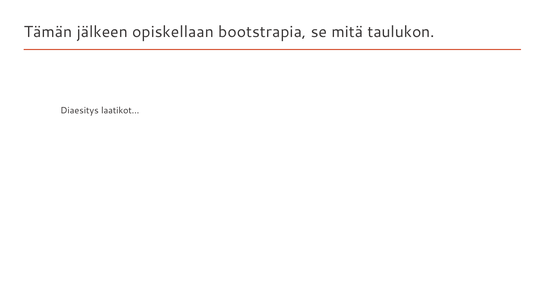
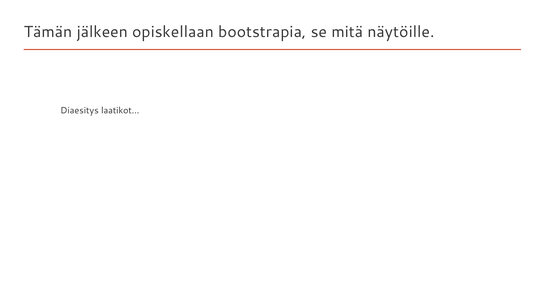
taulukon: taulukon -> näytöille (401, 32)
